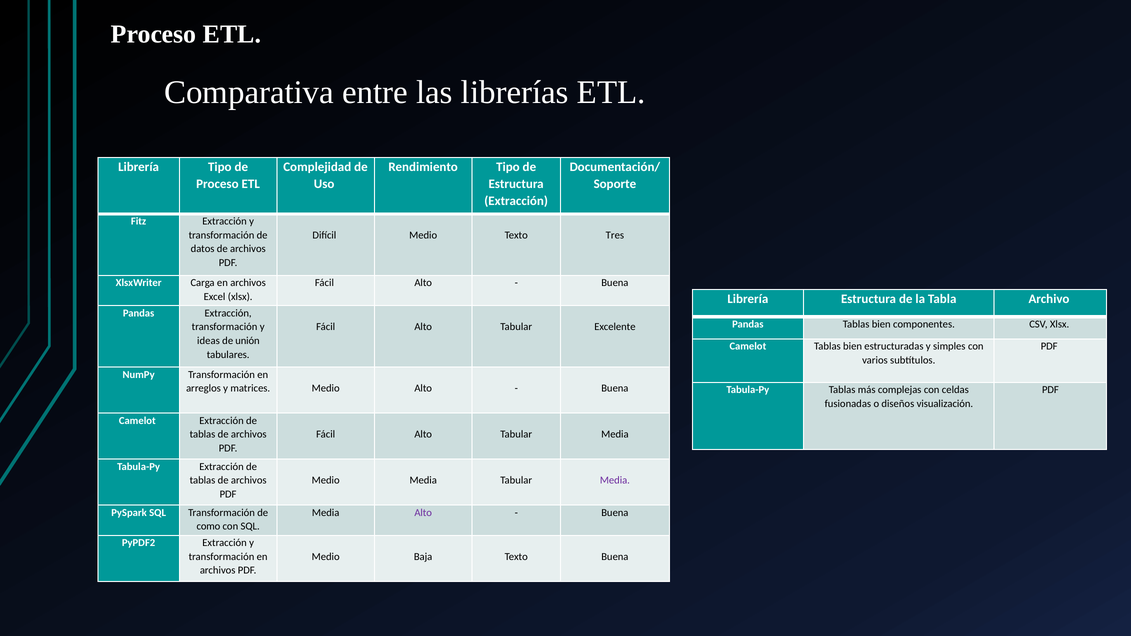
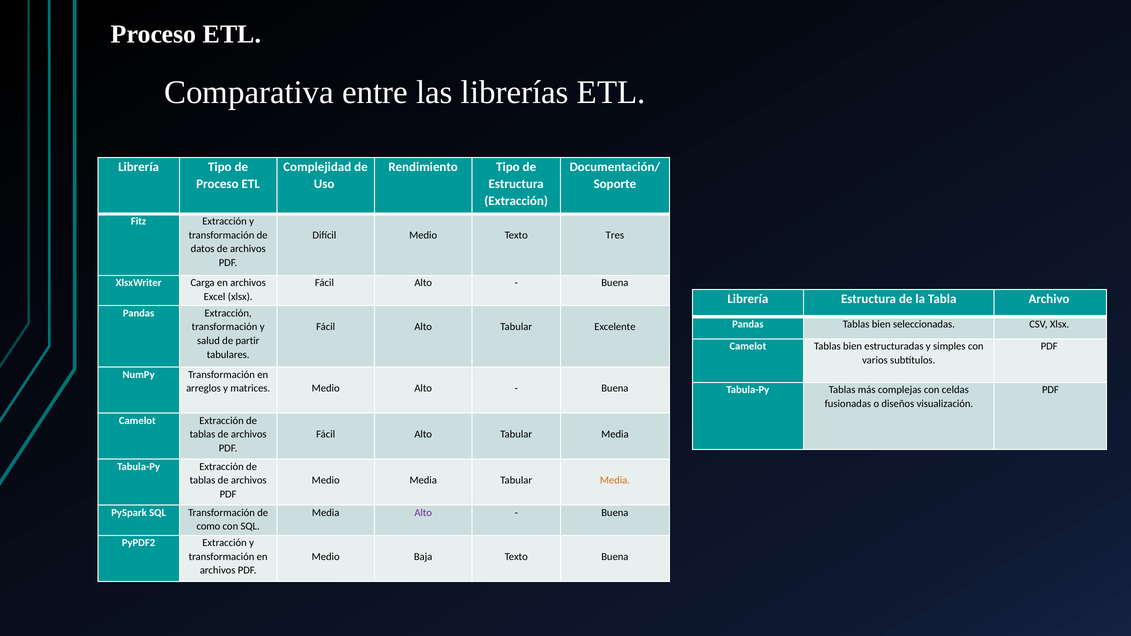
componentes: componentes -> seleccionadas (924, 324)
ideas: ideas -> salud (208, 341)
unión: unión -> partir (247, 341)
Media colour: purple -> orange (615, 481)
